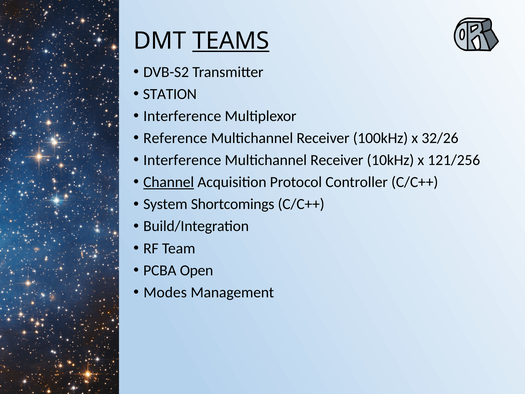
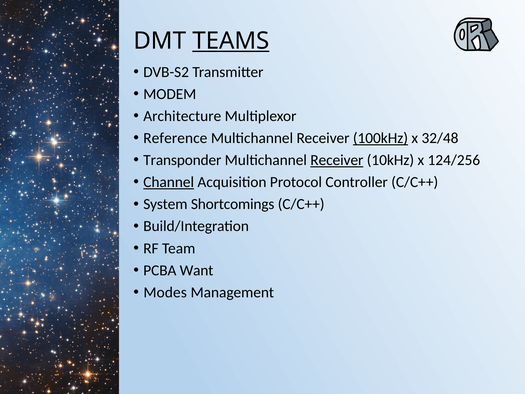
STATION: STATION -> MODEM (170, 94)
Interference: Interference -> Architecture (182, 116)
100kHz underline: none -> present (380, 138)
32/26: 32/26 -> 32/48 (440, 138)
Interference: Interference -> Transponder (182, 160)
Receiver underline: none -> present (337, 160)
121/256: 121/256 -> 124/256 (454, 160)
Open: Open -> Want (197, 270)
